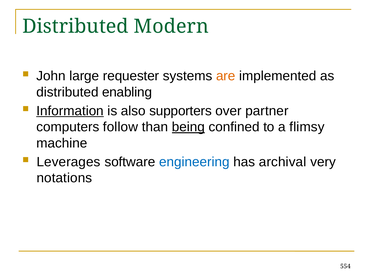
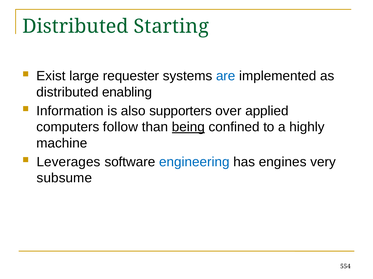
Modern: Modern -> Starting (171, 26)
John: John -> Exist (51, 76)
are colour: orange -> blue (226, 76)
Information underline: present -> none (70, 111)
partner: partner -> applied (267, 111)
flimsy: flimsy -> highly (307, 127)
archival: archival -> engines (283, 162)
notations: notations -> subsume (64, 178)
